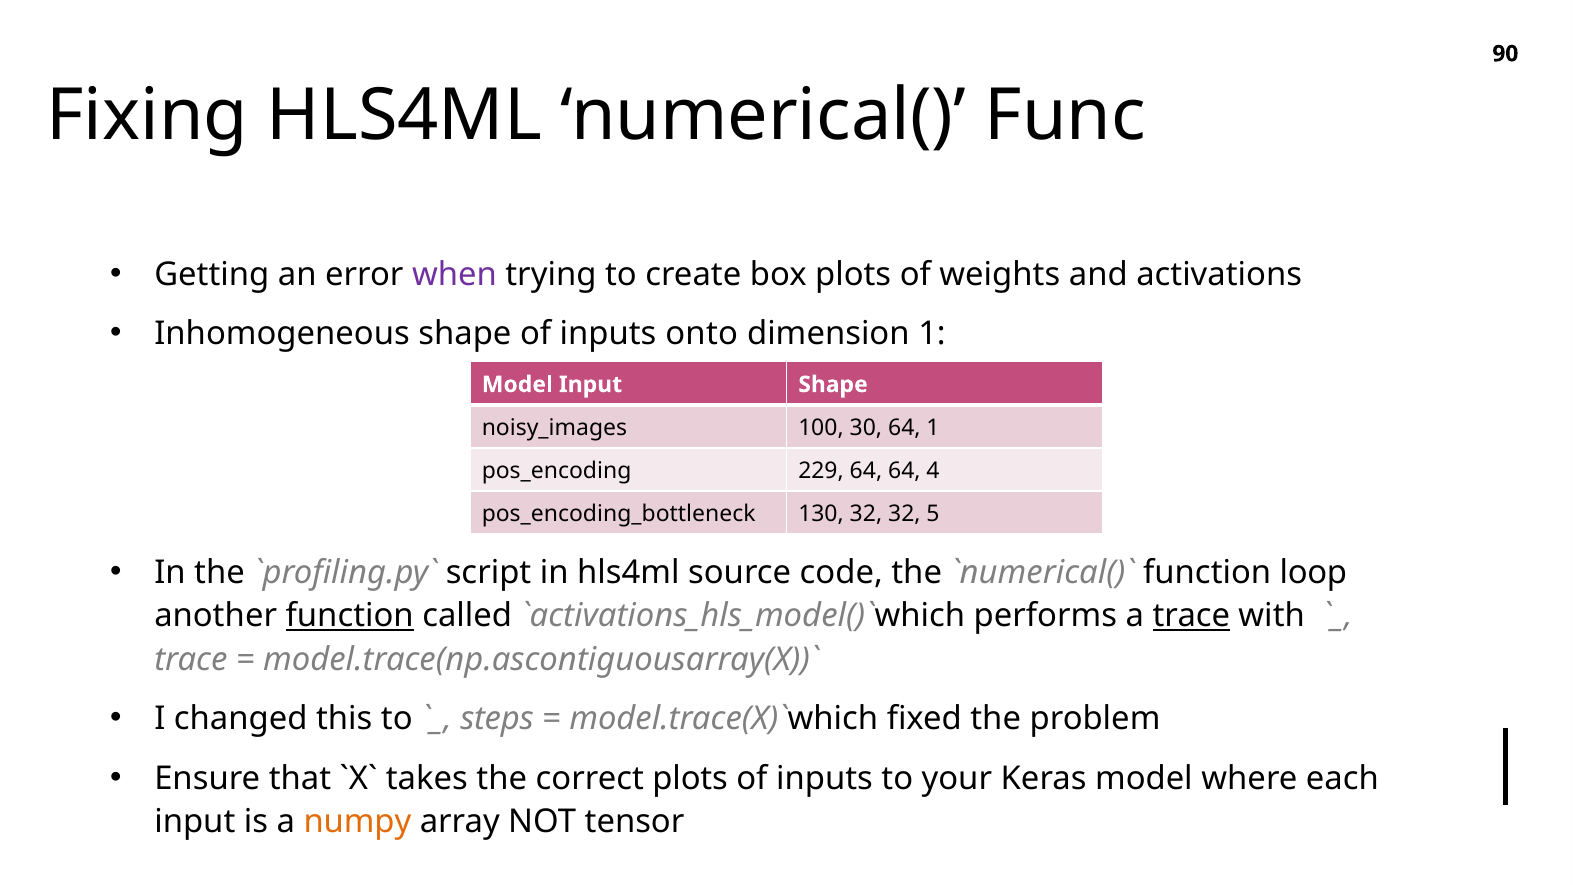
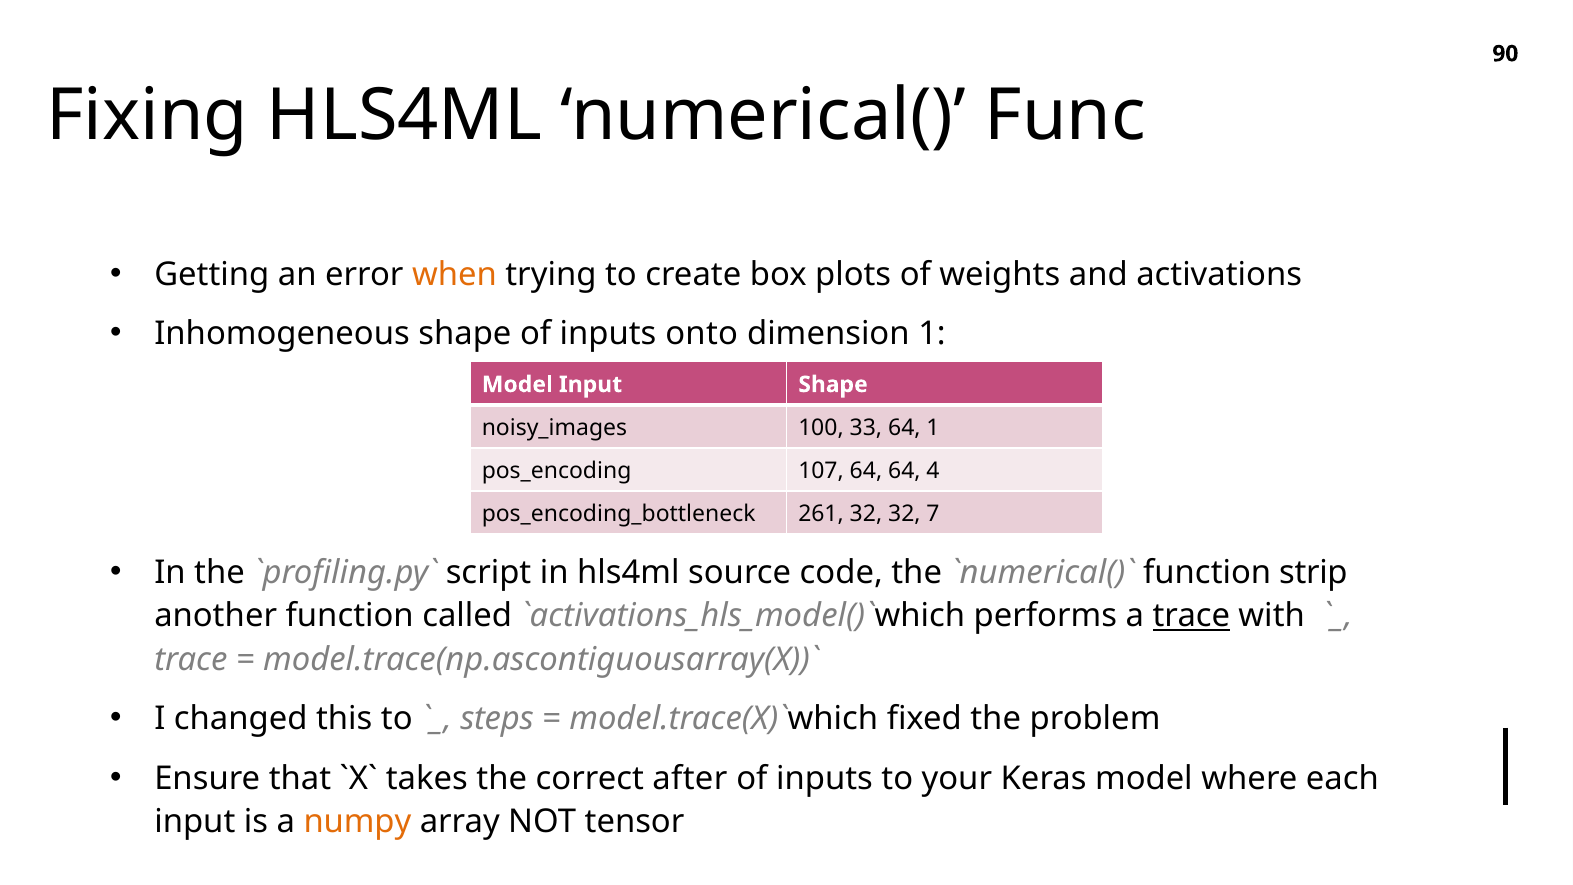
when colour: purple -> orange (454, 274)
30: 30 -> 33 (866, 428)
229: 229 -> 107 (821, 471)
130: 130 -> 261 (821, 514)
5: 5 -> 7 (933, 514)
loop: loop -> strip (1313, 573)
function underline: present -> none (350, 616)
correct plots: plots -> after (690, 778)
